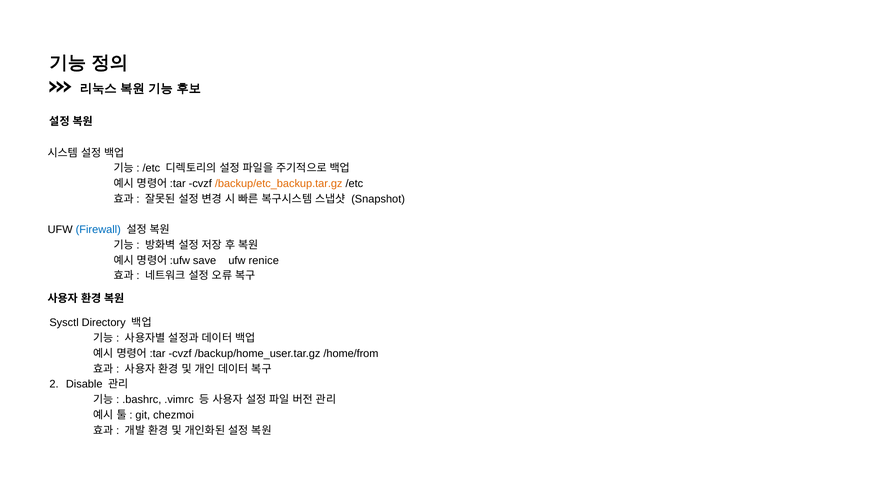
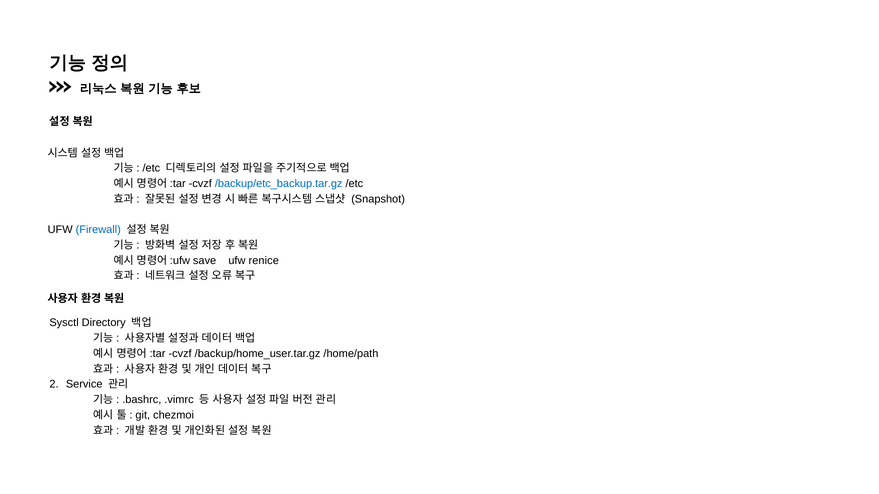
/backup/etc_backup.tar.gz colour: orange -> blue (279, 184)
/home/from: /home/from -> /home/path (351, 354)
Disable: Disable -> Service (84, 385)
